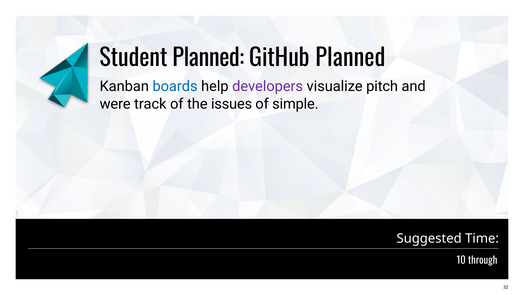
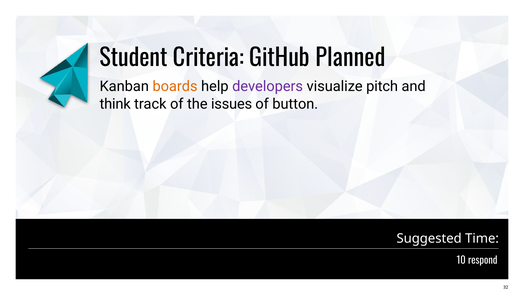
Student Planned: Planned -> Criteria (208, 58)
boards colour: blue -> orange (175, 86)
were: were -> think (115, 104)
simple: simple -> button (295, 104)
through: through -> respond (483, 260)
